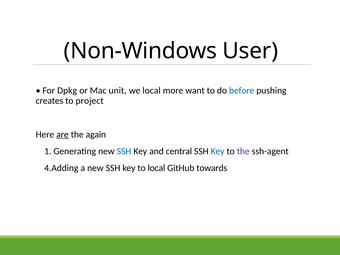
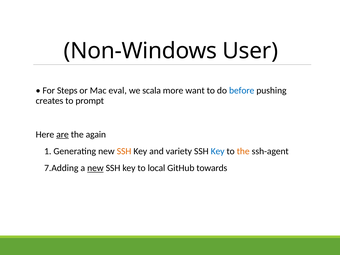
Dpkg: Dpkg -> Steps (67, 91)
unit: unit -> eval (118, 91)
we local: local -> scala (152, 91)
project: project -> prompt (90, 101)
SSH colour: blue -> orange (124, 151)
central: central -> variety (179, 151)
the colour: purple -> orange (243, 151)
4.Adding: 4.Adding -> 7.Adding (61, 168)
new underline: none -> present (95, 168)
